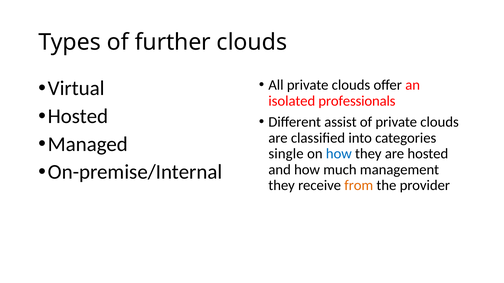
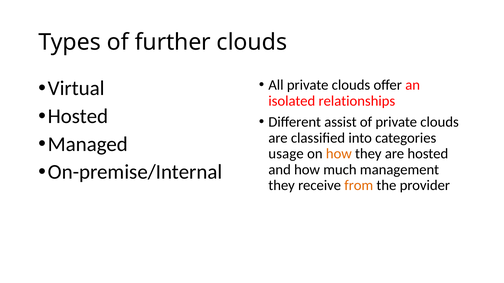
professionals: professionals -> relationships (357, 101)
single: single -> usage (286, 154)
how colour: blue -> orange (339, 154)
